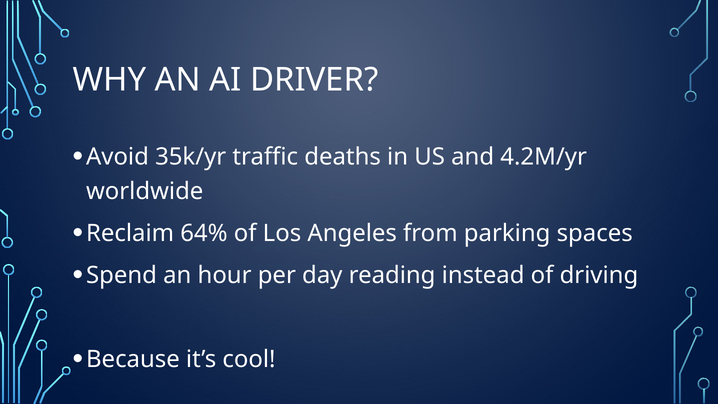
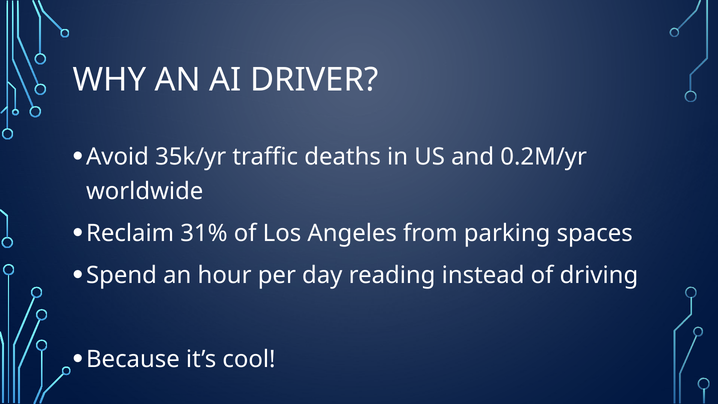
4.2M/yr: 4.2M/yr -> 0.2M/yr (544, 157)
64%: 64% -> 31% (204, 233)
